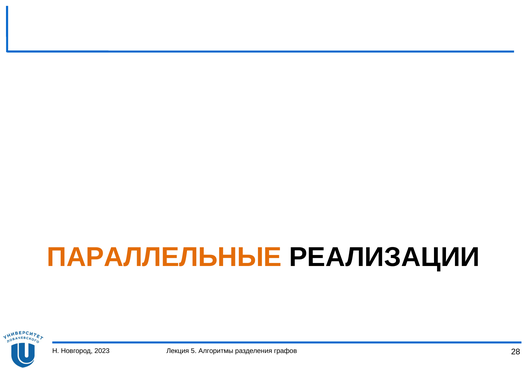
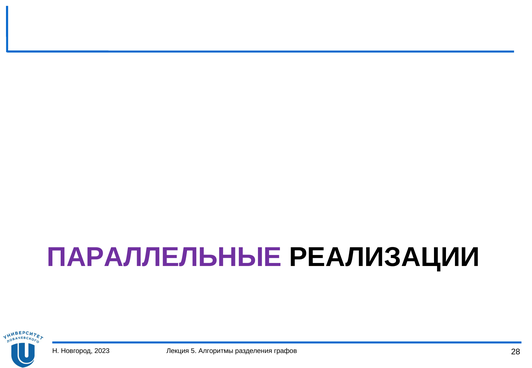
ПАРАЛЛЕЛЬНЫЕ colour: orange -> purple (164, 257)
